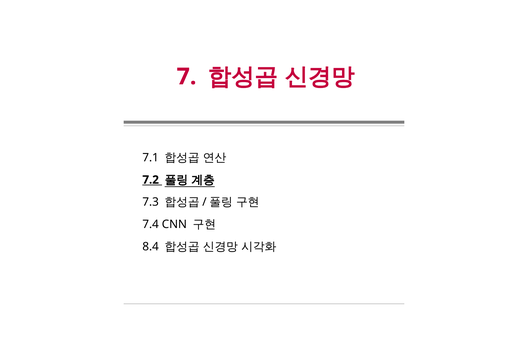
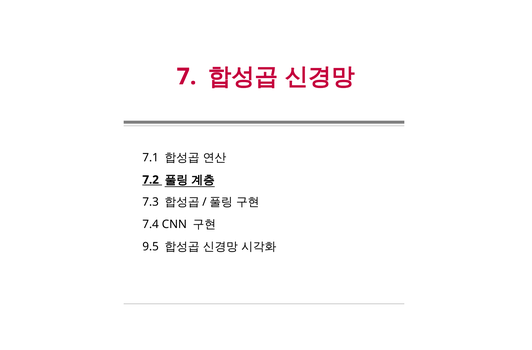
8.4: 8.4 -> 9.5 (151, 246)
